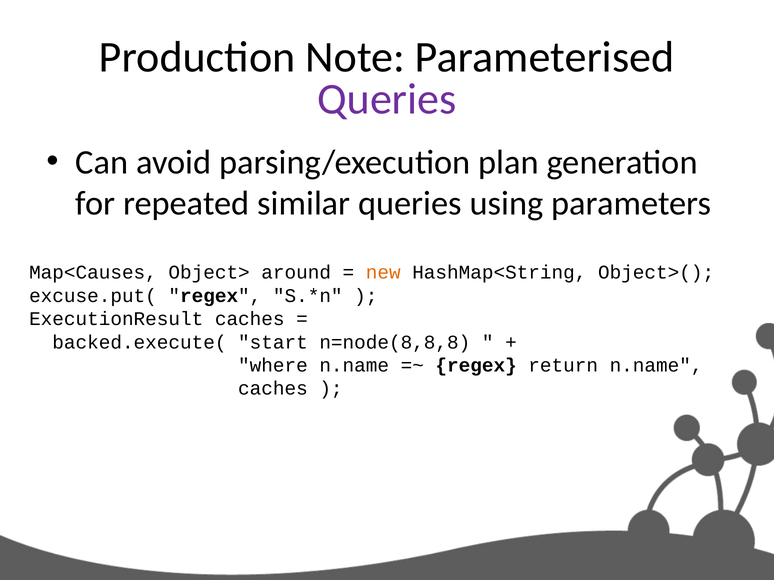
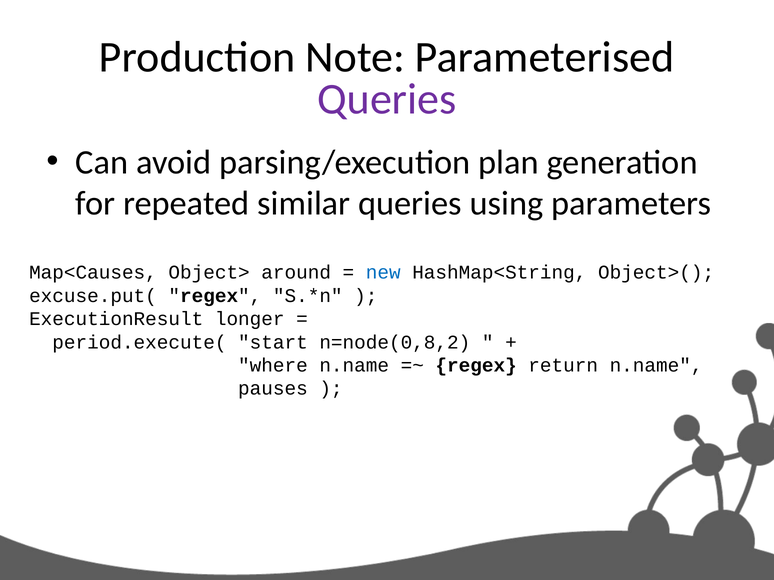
new colour: orange -> blue (383, 273)
ExecutionResult caches: caches -> longer (250, 319)
backed.execute(: backed.execute( -> period.execute( (139, 342)
n=node(8,8,8: n=node(8,8,8 -> n=node(0,8,2 (395, 342)
caches: caches -> pauses (273, 389)
